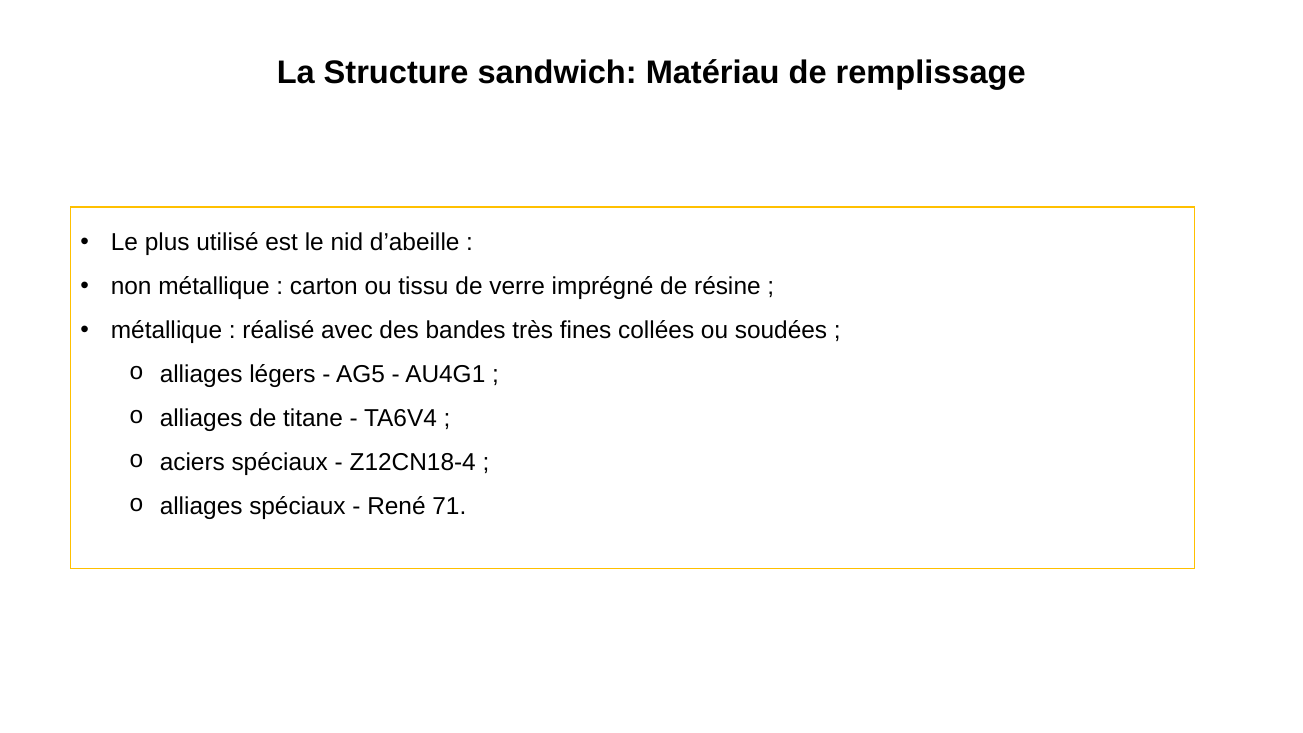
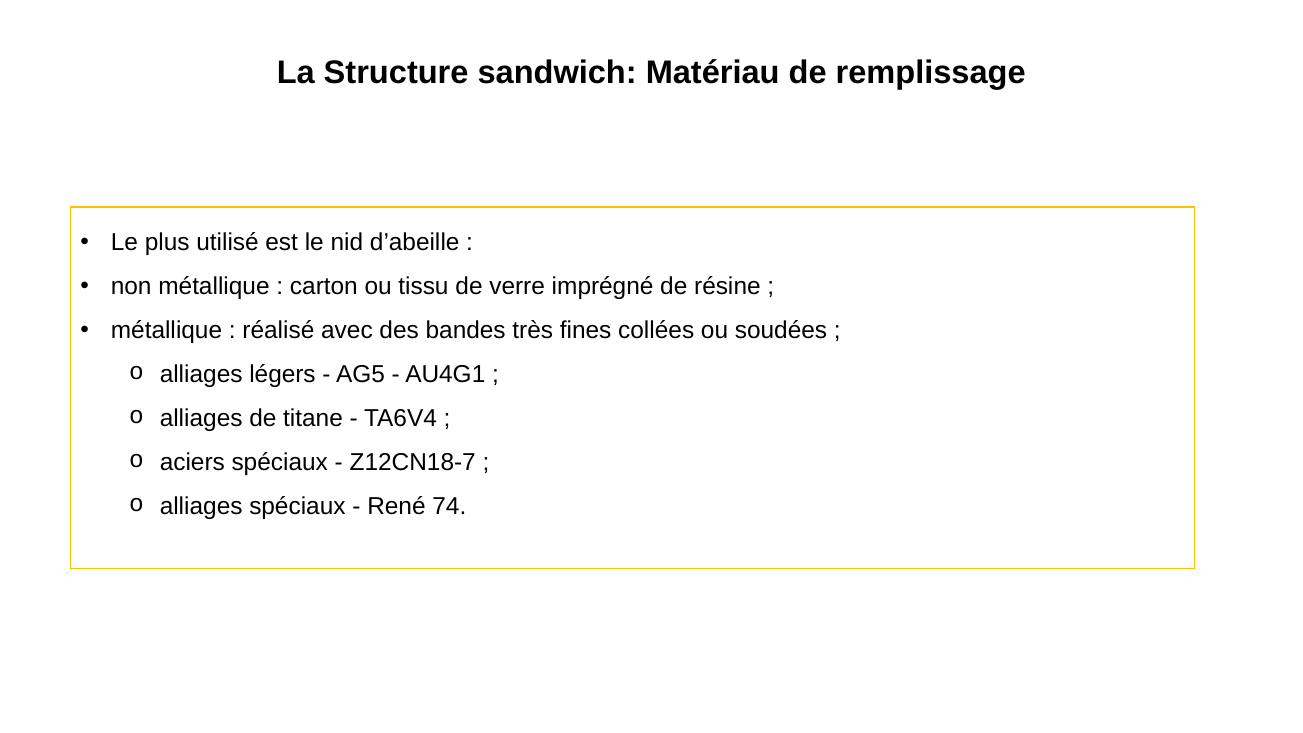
Z12CN18-4: Z12CN18-4 -> Z12CN18-7 (413, 463)
71: 71 -> 74 (449, 507)
